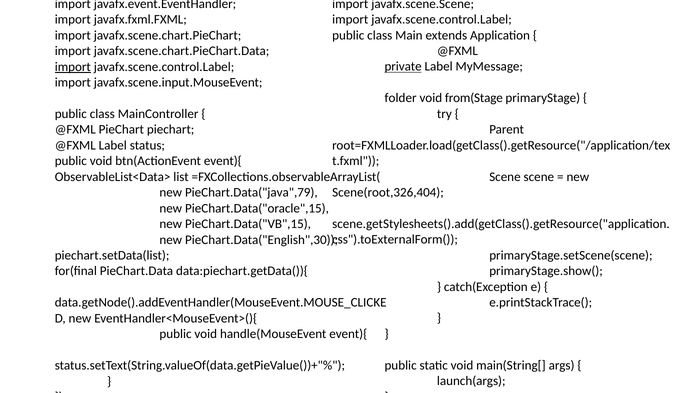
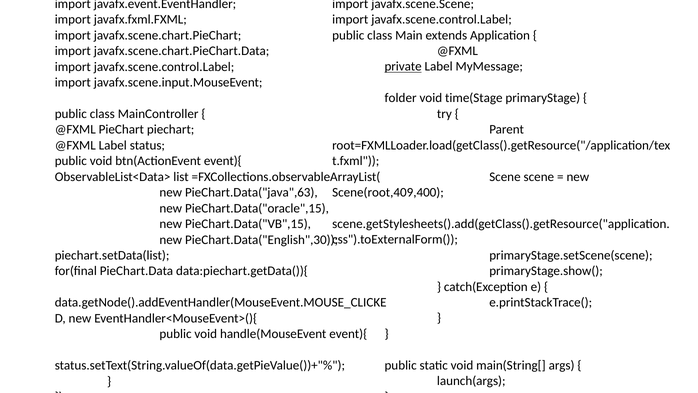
import underline: present -> none (73, 67)
from(Stage: from(Stage -> time(Stage (474, 98)
Scene(root,326,404: Scene(root,326,404 -> Scene(root,409,400 (388, 192)
PieChart.Data("java",79: PieChart.Data("java",79 -> PieChart.Data("java",63 (251, 192)
